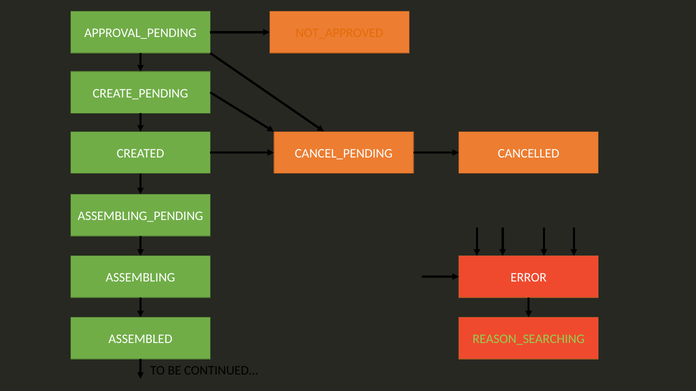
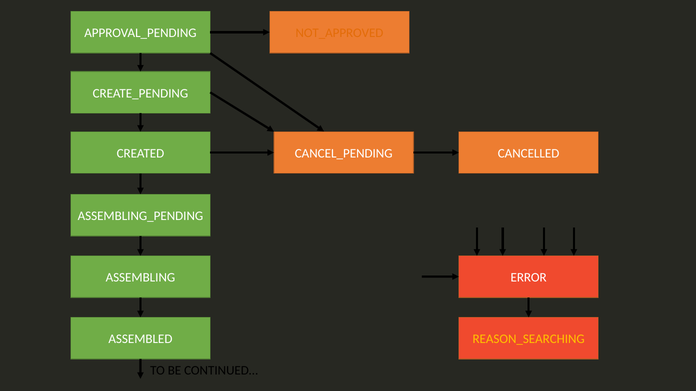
REASON_SEARCHING colour: light green -> yellow (529, 339)
